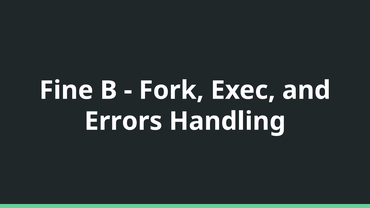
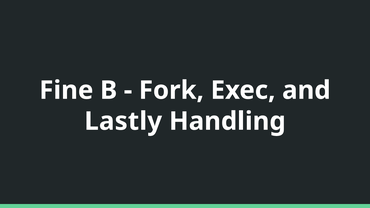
Errors: Errors -> Lastly (123, 121)
